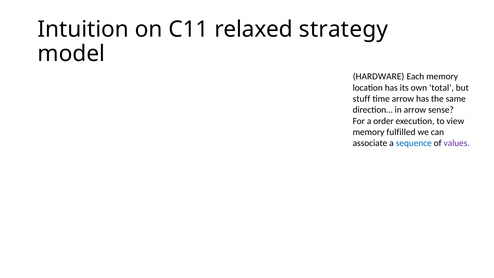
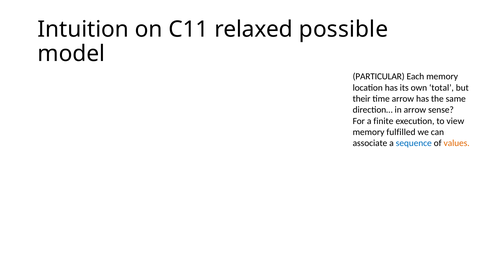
strategy: strategy -> possible (344, 29)
HARDWARE: HARDWARE -> PARTICULAR (379, 77)
stuff: stuff -> their (362, 99)
order: order -> finite (383, 121)
values colour: purple -> orange (457, 143)
